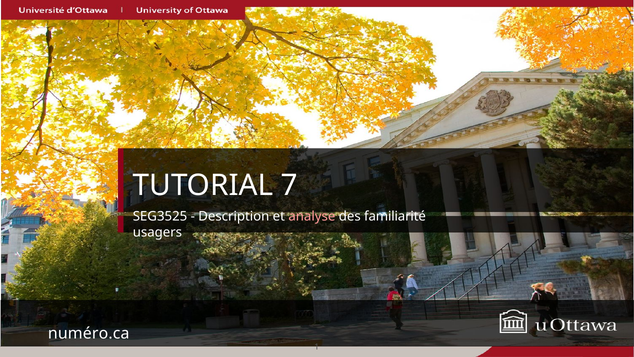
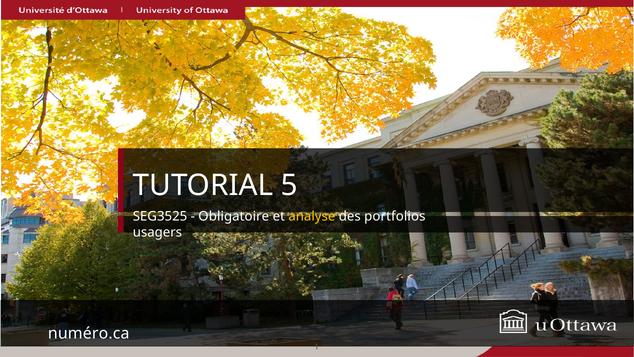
7: 7 -> 5 (289, 185)
Description: Description -> Obligatoire (234, 216)
analyse colour: pink -> yellow (312, 216)
familiarité: familiarité -> portfolios (395, 216)
